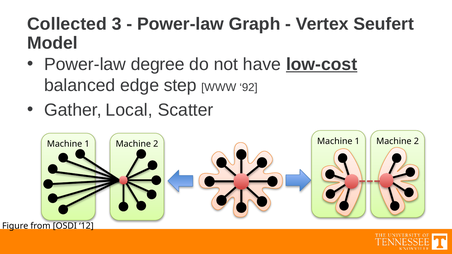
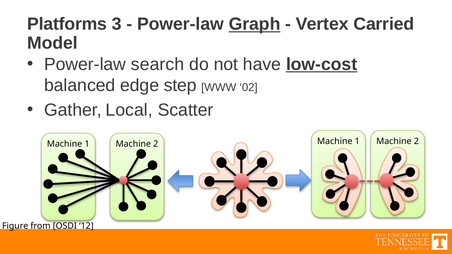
Collected: Collected -> Platforms (67, 24)
Graph underline: none -> present (255, 24)
Seufert: Seufert -> Carried (384, 24)
degree: degree -> search (158, 64)
92: 92 -> 02 (249, 88)
